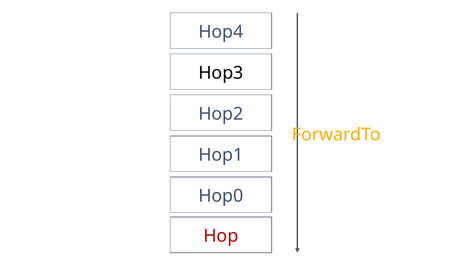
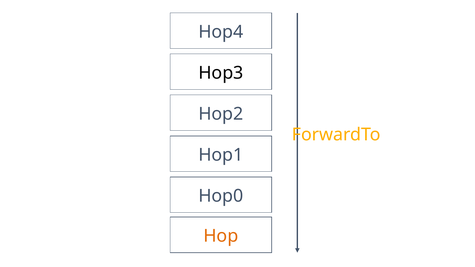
Hop colour: red -> orange (221, 236)
